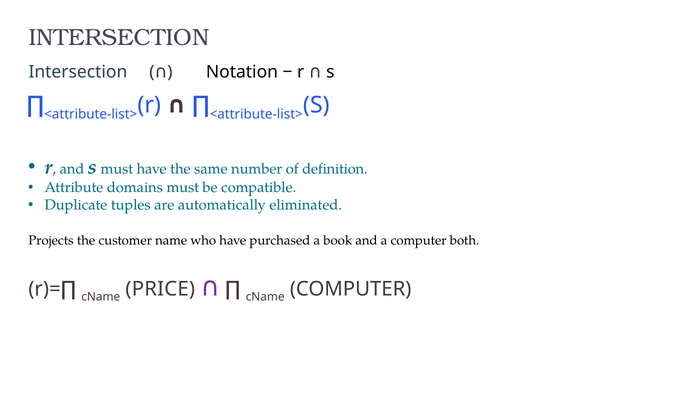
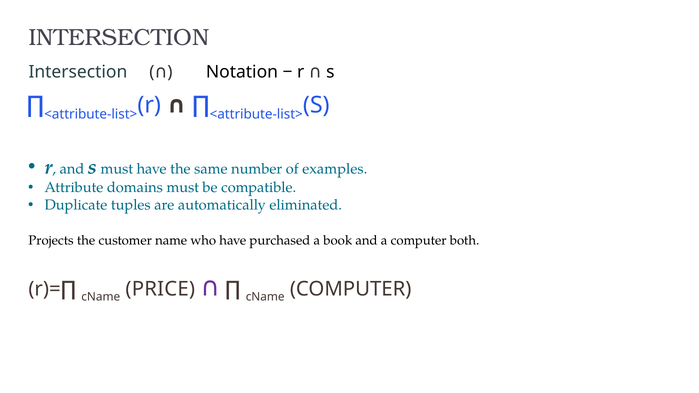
definition: definition -> examples (335, 169)
